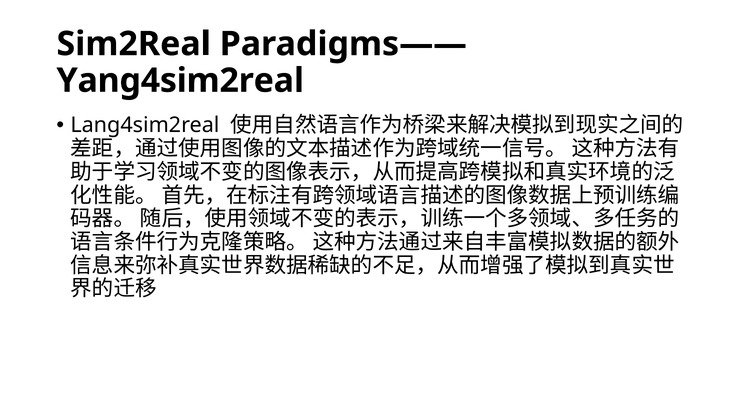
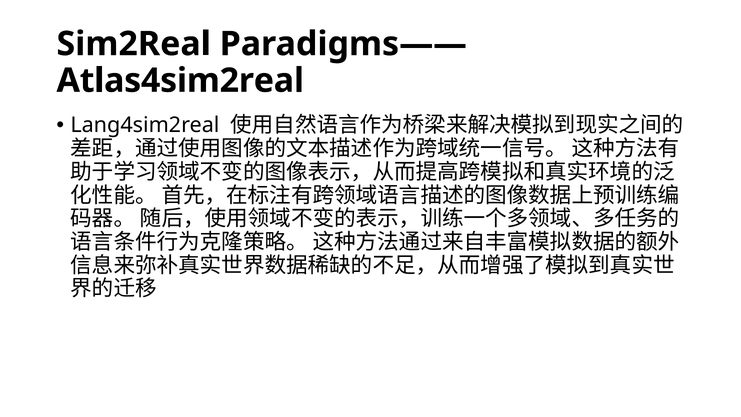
Yang4sim2real: Yang4sim2real -> Atlas4sim2real (180, 81)
